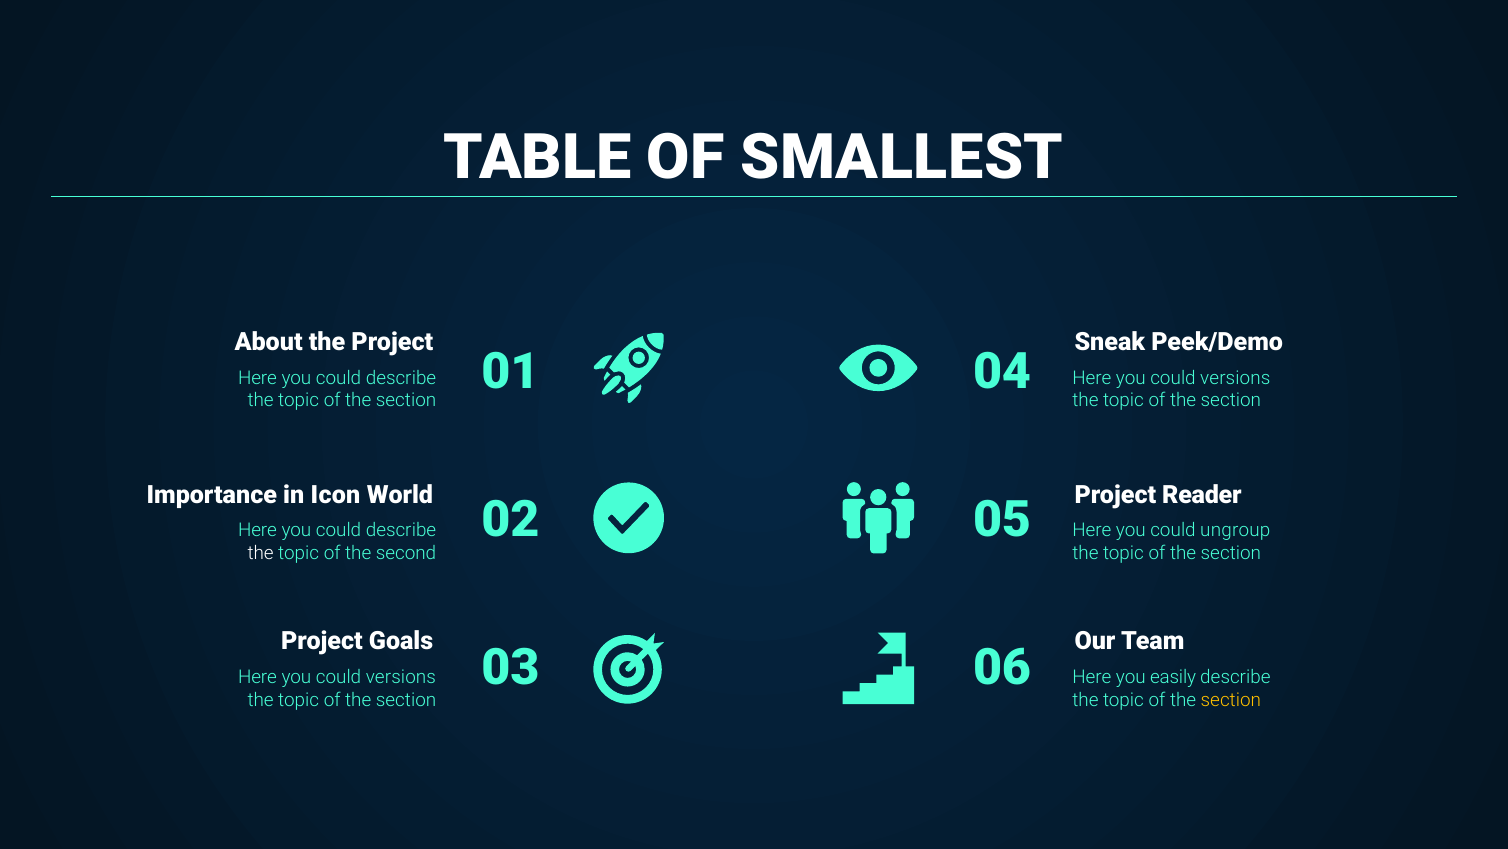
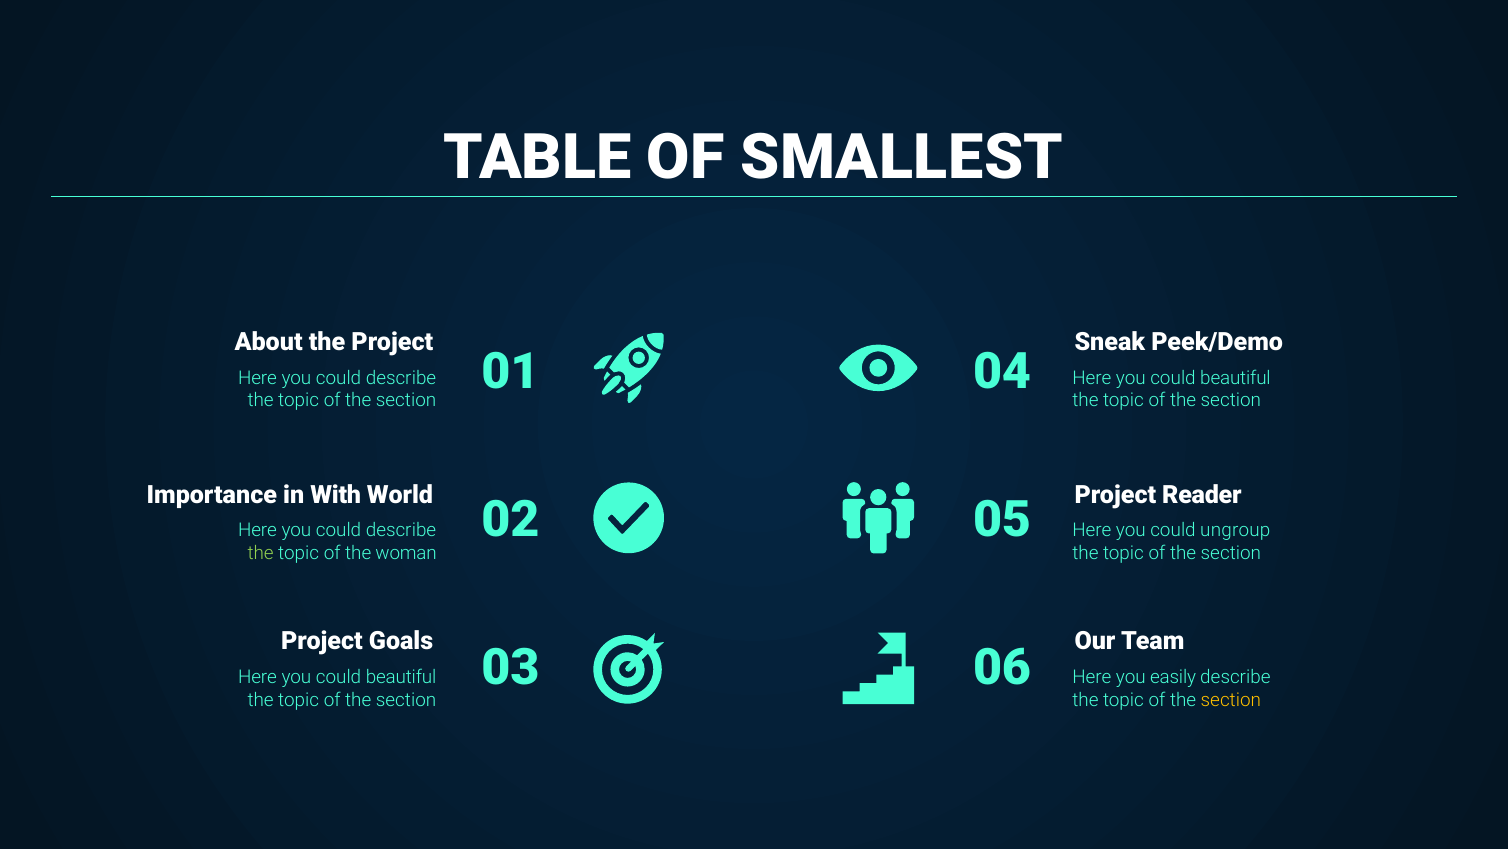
versions: versions -> beautiful (1235, 378)
Icon: Icon -> With (336, 495)
the colour: white -> light green (261, 553)
second: second -> woman (406, 553)
versions: versions -> beautiful (401, 677)
